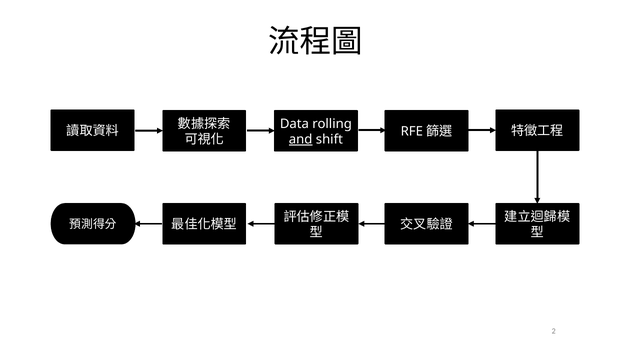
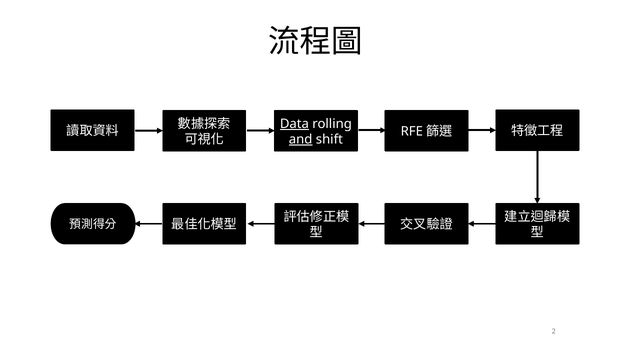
Data underline: none -> present (294, 124)
